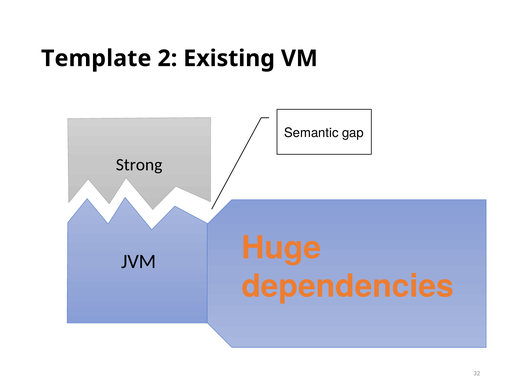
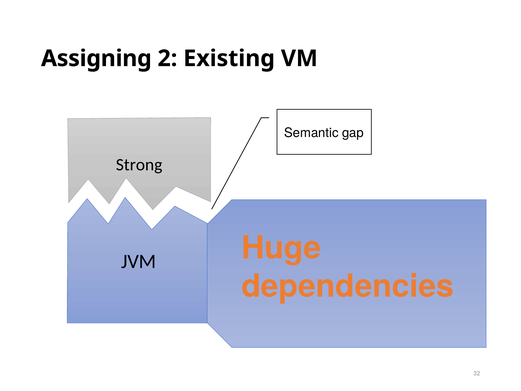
Template: Template -> Assigning (96, 58)
